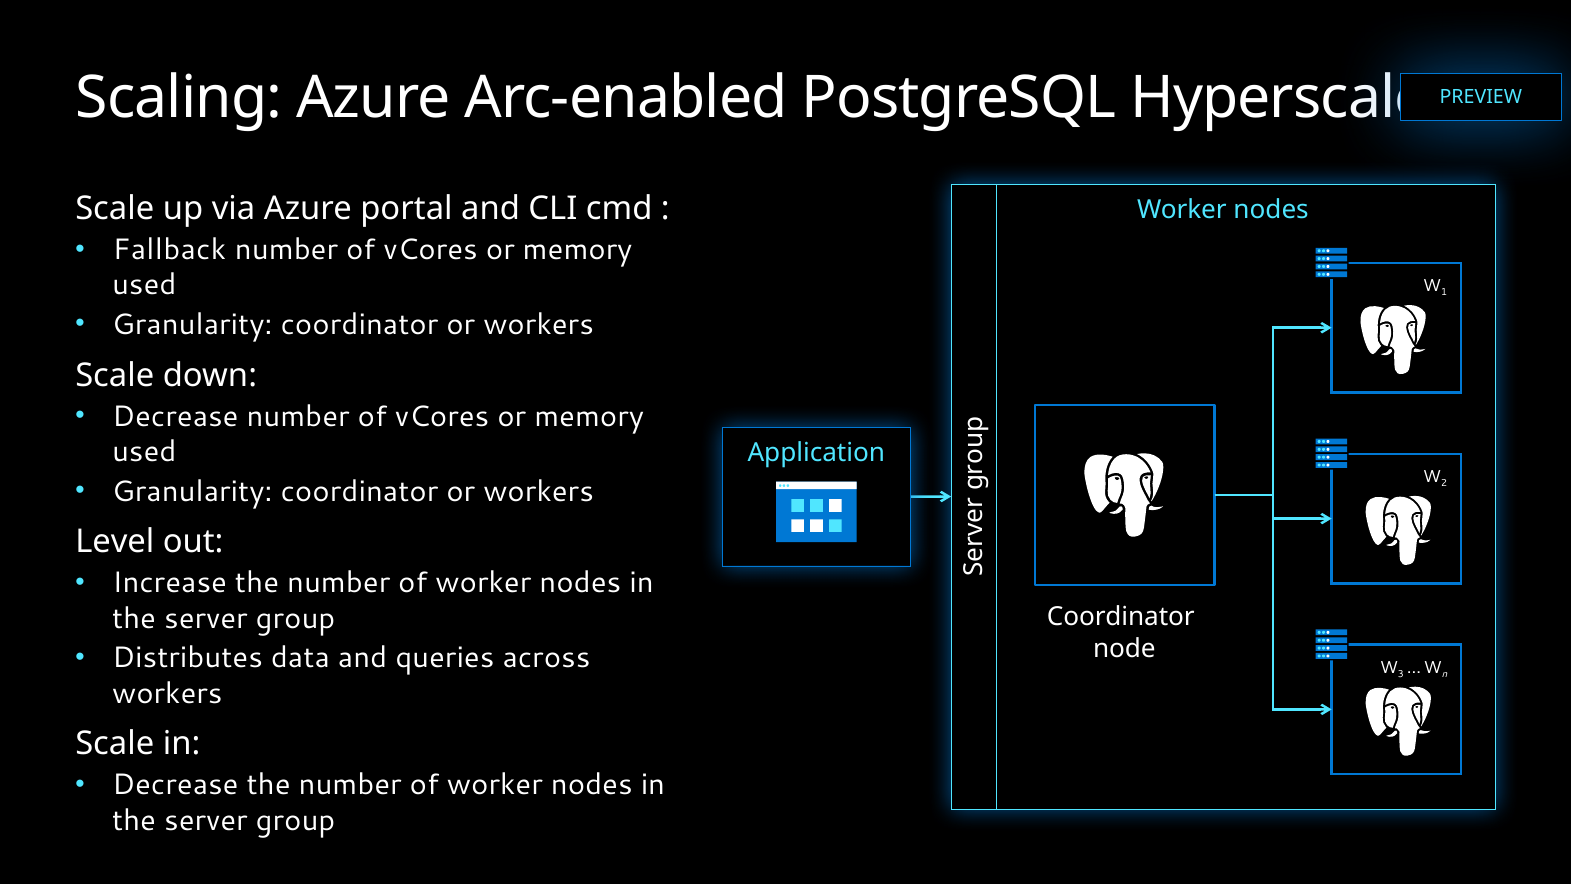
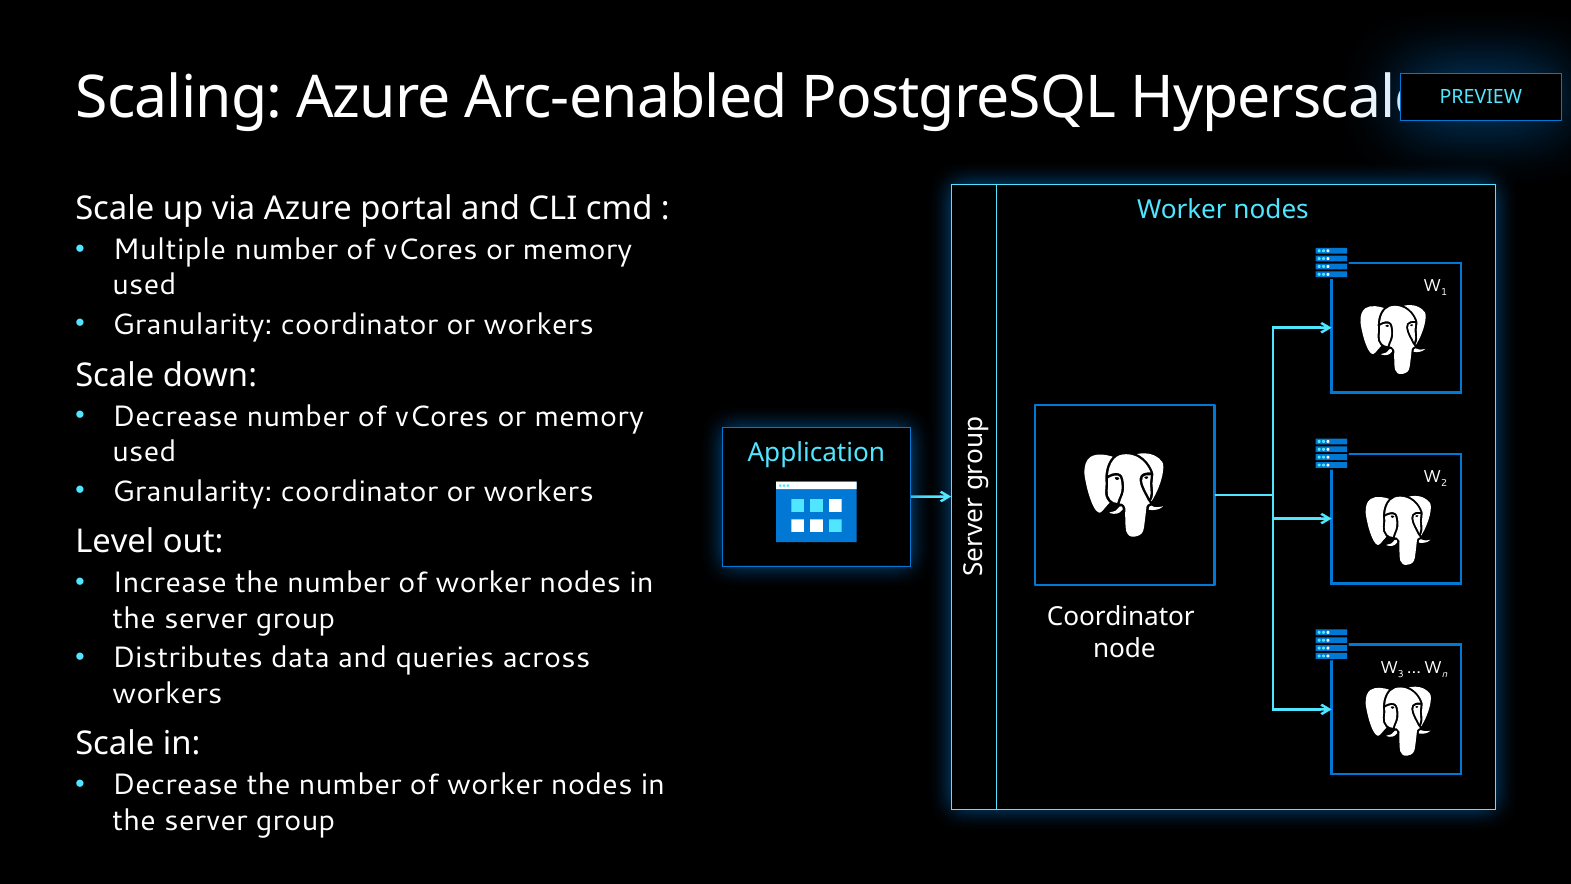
Fallback: Fallback -> Multiple (169, 250)
